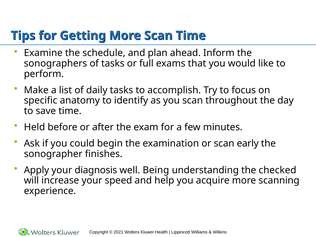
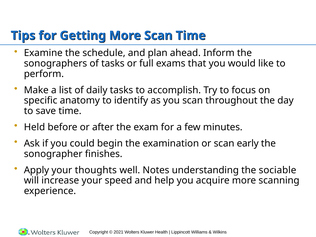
diagnosis: diagnosis -> thoughts (96, 170)
Being: Being -> Notes (156, 170)
checked: checked -> sociable (278, 170)
